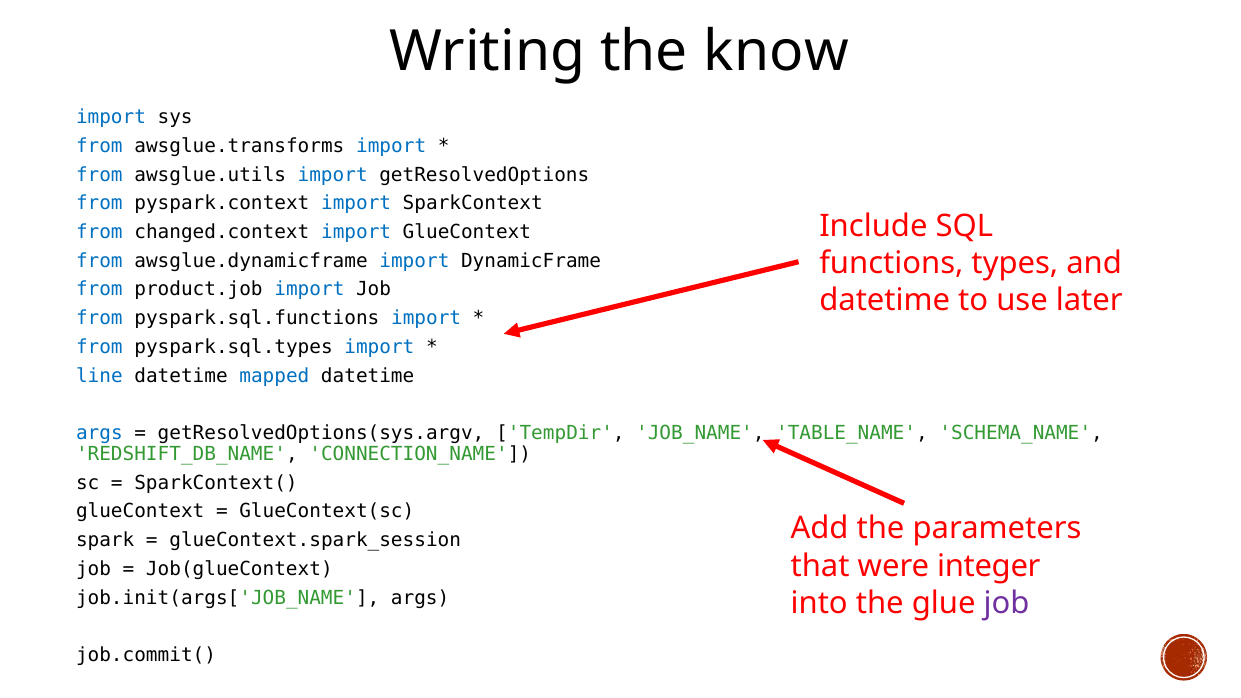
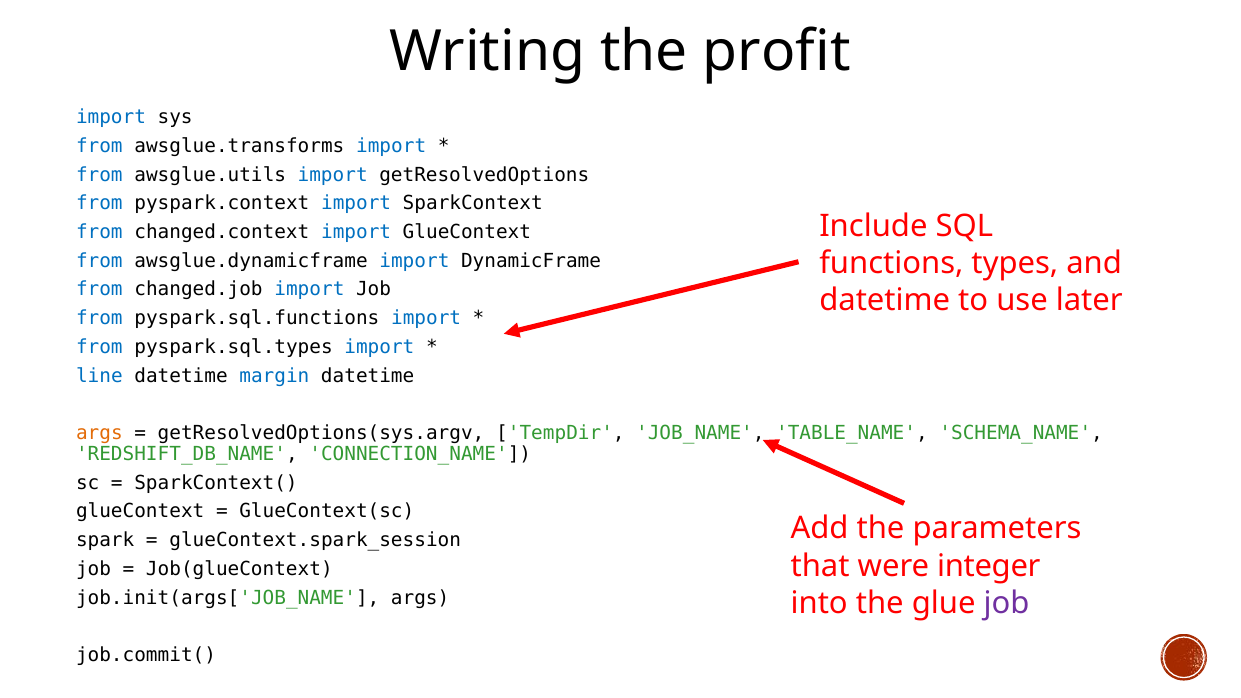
know: know -> profit (777, 51)
product.job: product.job -> changed.job (199, 290)
mapped: mapped -> margin (274, 376)
args colour: blue -> orange (99, 433)
